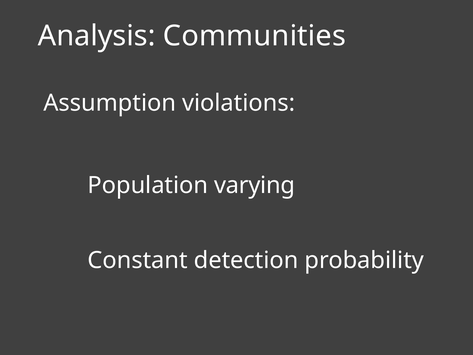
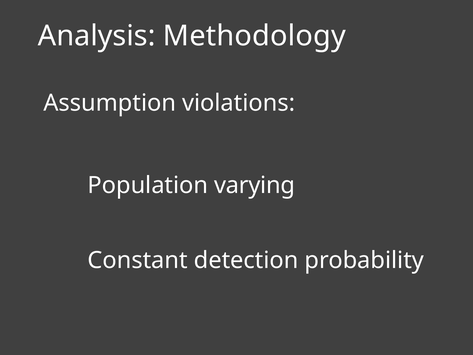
Communities: Communities -> Methodology (254, 36)
